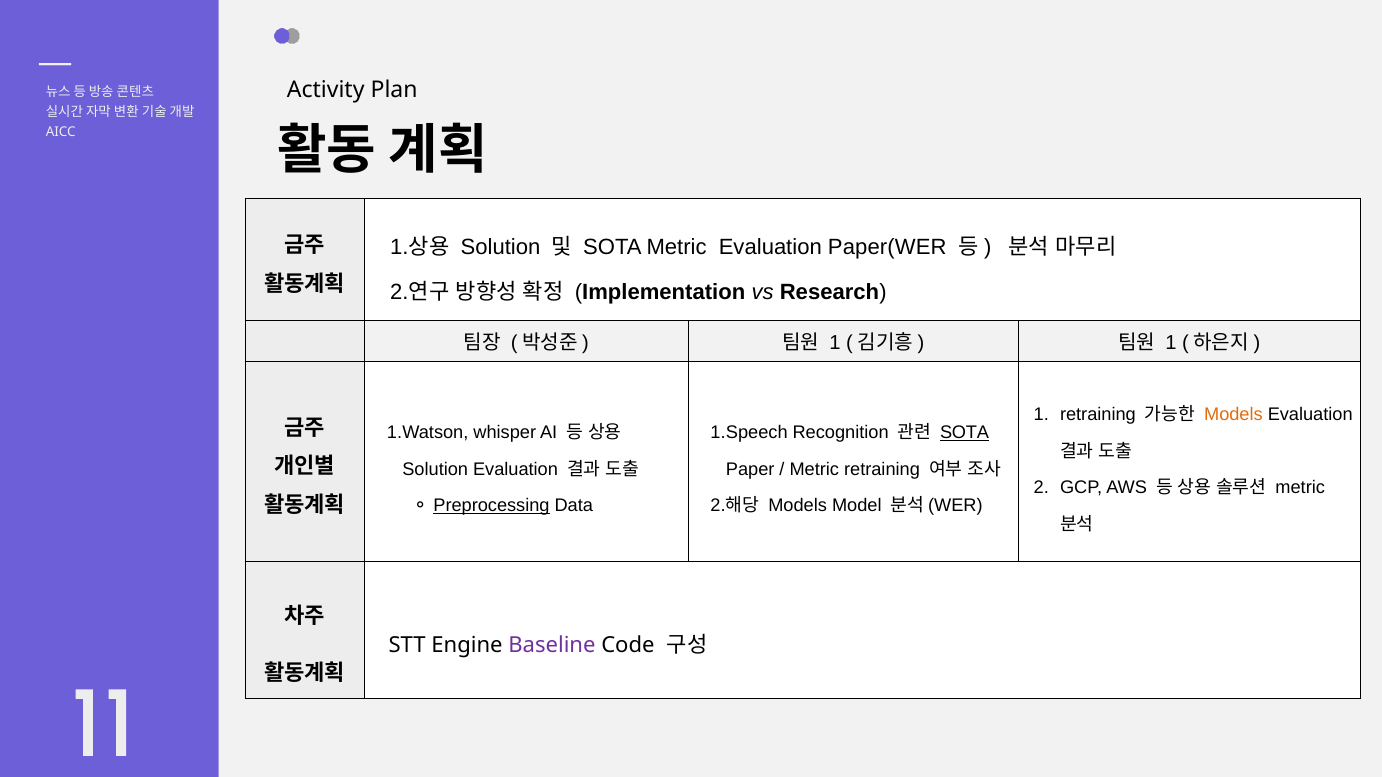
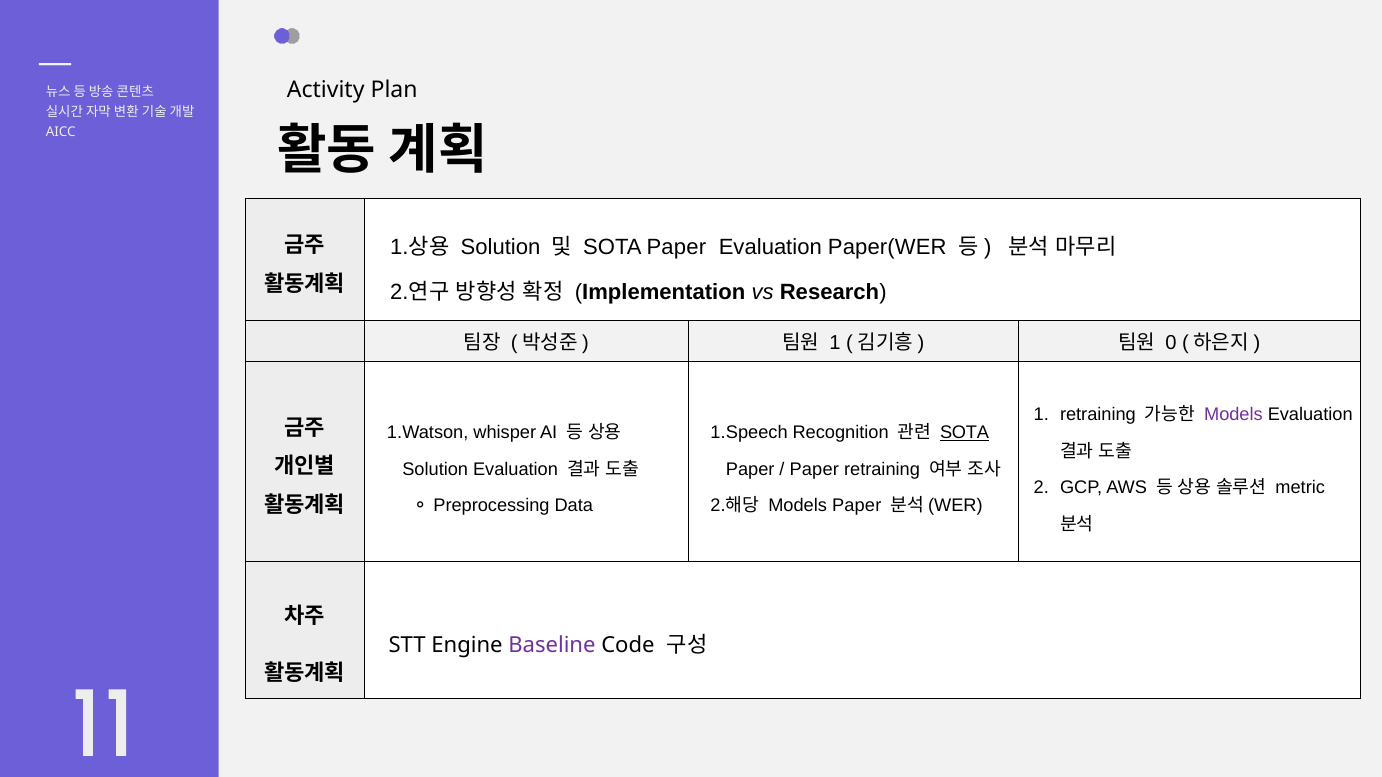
Metric: Metric -> Paper (676, 247)
1: 1 -> 0 (1171, 343)
Models colour: orange -> purple (1233, 415)
Metric: Metric -> Paper (814, 470)
Models Model: Model -> Paper (857, 506)
Preprocessing underline: present -> none (491, 506)
